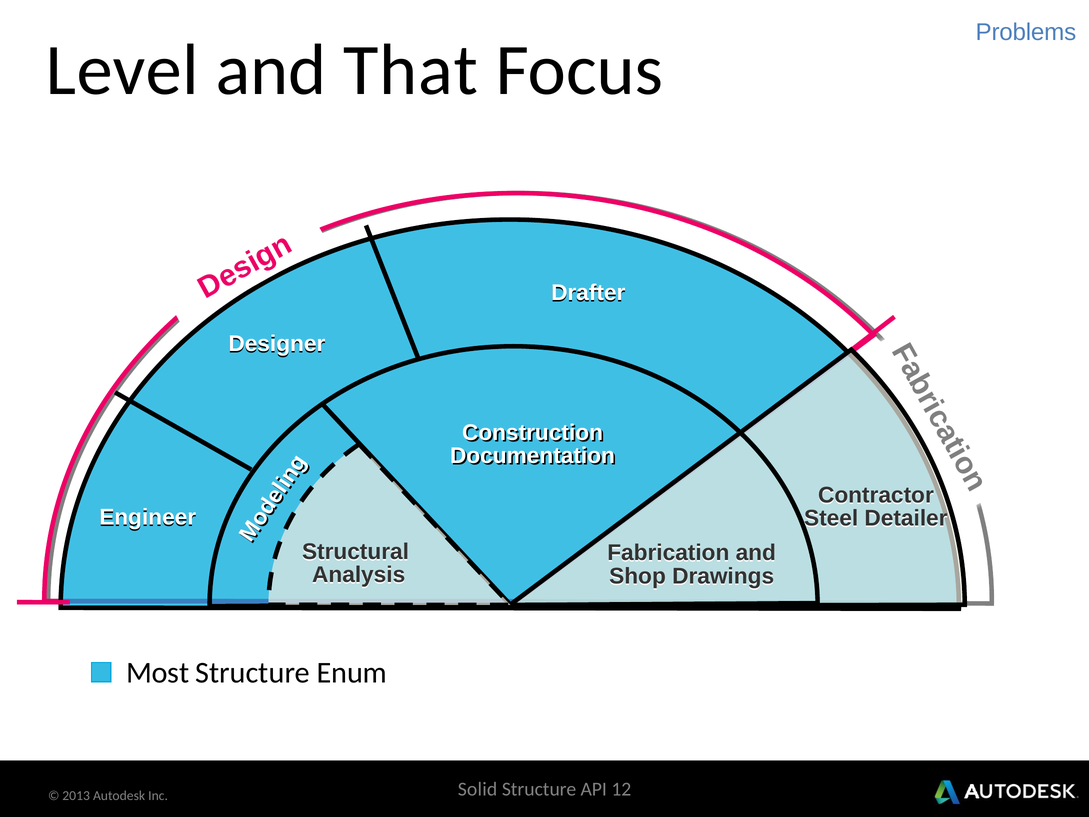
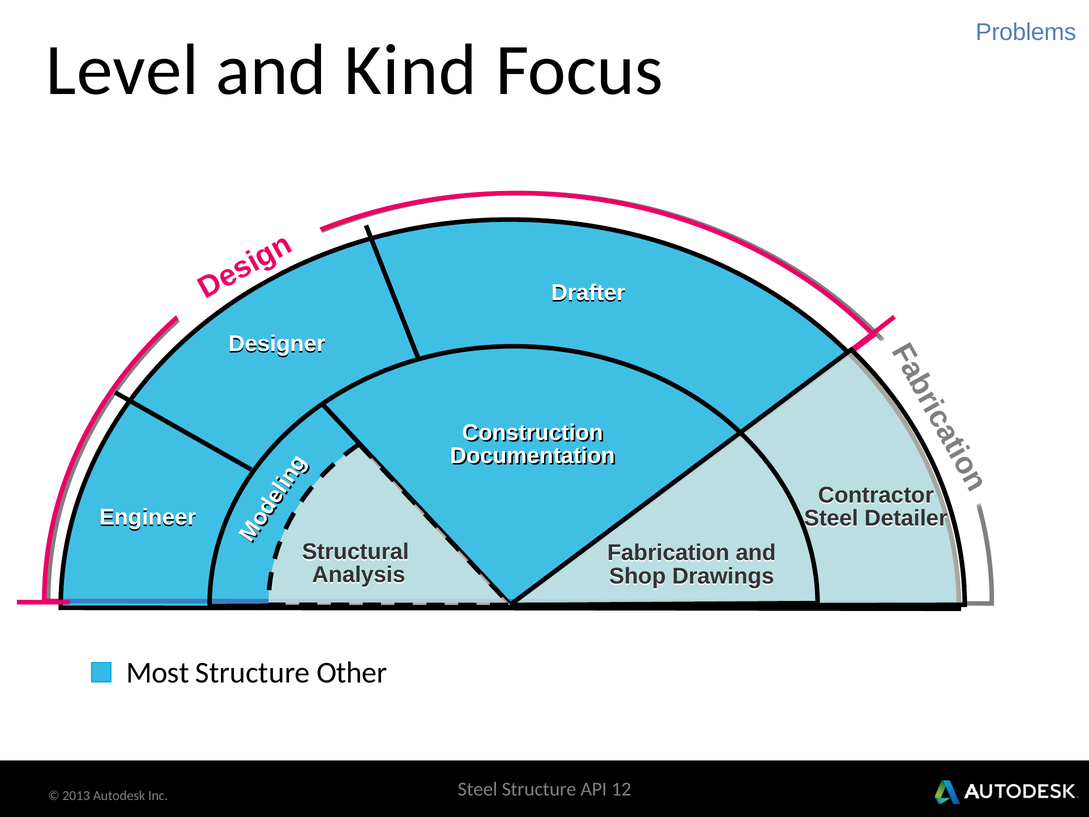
That: That -> Kind (411, 70)
Enum: Enum -> Other (352, 672)
Solid: Solid -> Steel (478, 789)
